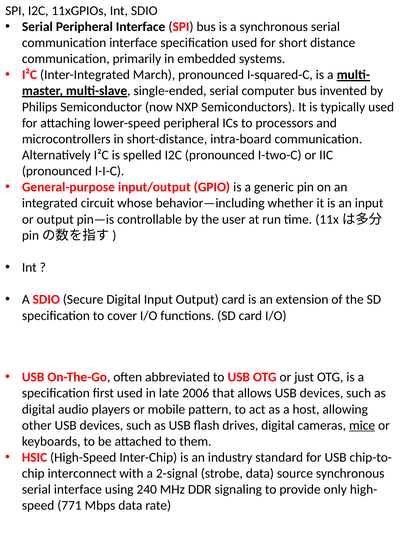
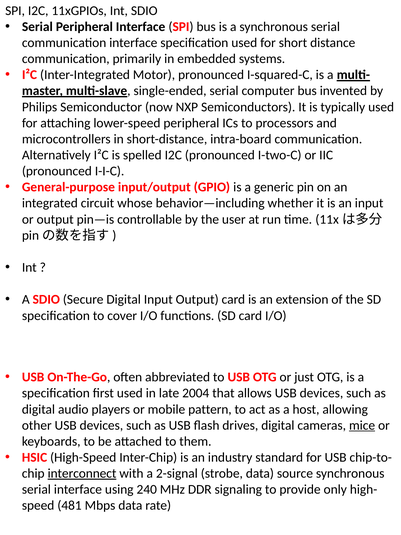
March: March -> Motor (154, 75)
2006: 2006 -> 2004 (196, 393)
interconnect underline: none -> present (82, 473)
771: 771 -> 481 (70, 505)
